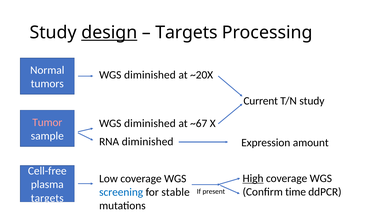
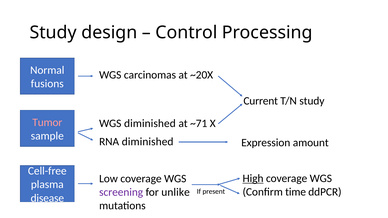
design underline: present -> none (109, 33)
Targets: Targets -> Control (186, 33)
diminished: diminished -> carcinomas (150, 75)
tumors: tumors -> fusions (47, 84)
~67: ~67 -> ~71 (199, 123)
screening colour: blue -> purple (121, 192)
stable: stable -> unlike (176, 192)
targets: targets -> disease (47, 198)
